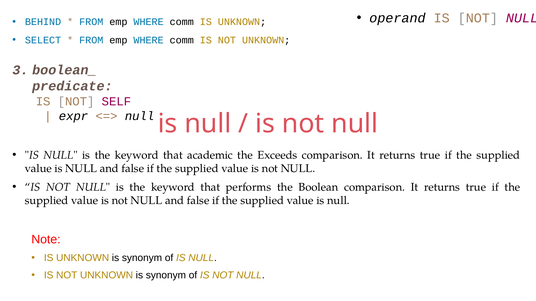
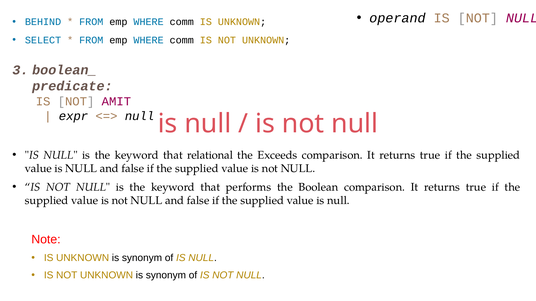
SELF: SELF -> AMIT (116, 102)
academic: academic -> relational (210, 155)
